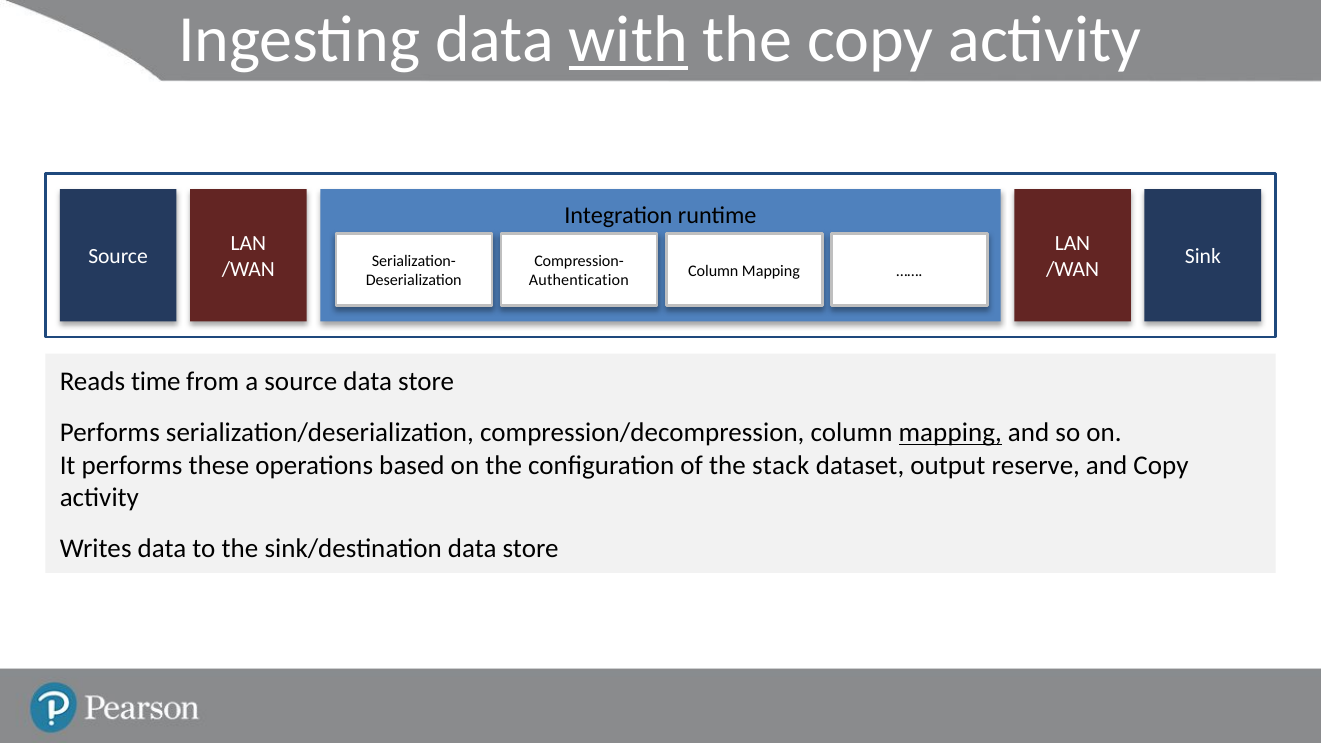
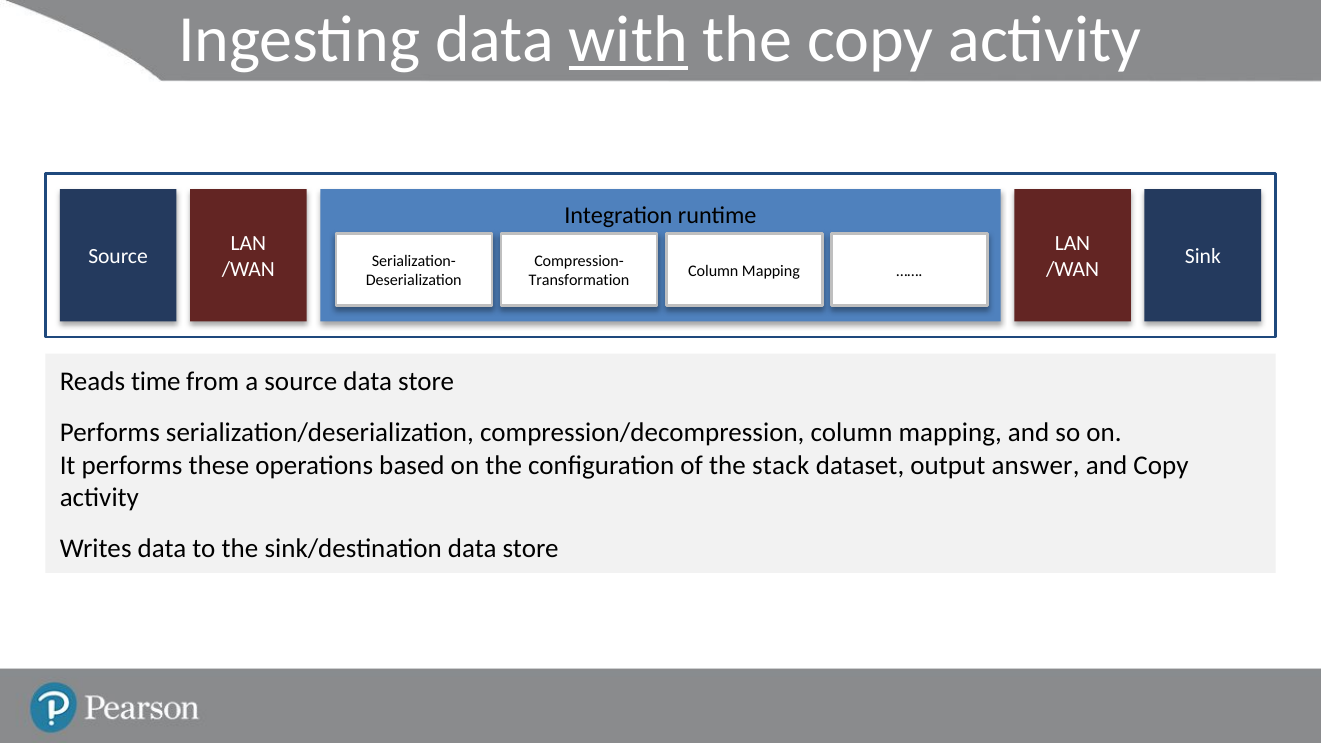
Authentication: Authentication -> Transformation (579, 281)
mapping underline: present -> none (950, 433)
reserve: reserve -> answer (1036, 465)
